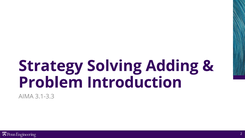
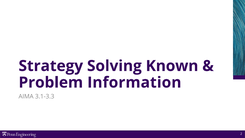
Adding: Adding -> Known (172, 66)
Introduction: Introduction -> Information (134, 82)
